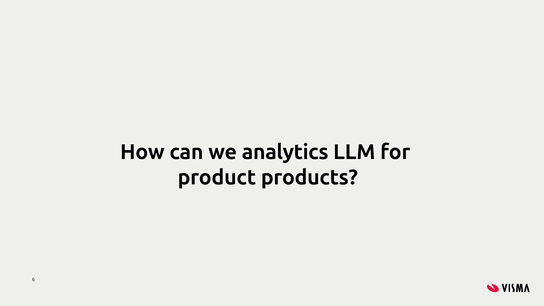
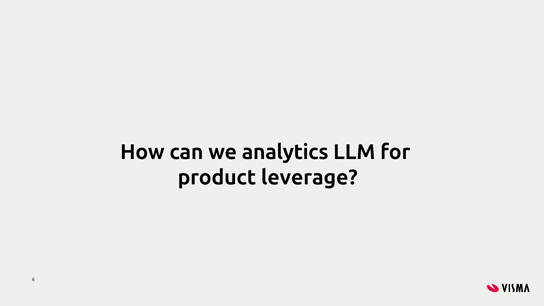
products: products -> leverage (309, 177)
